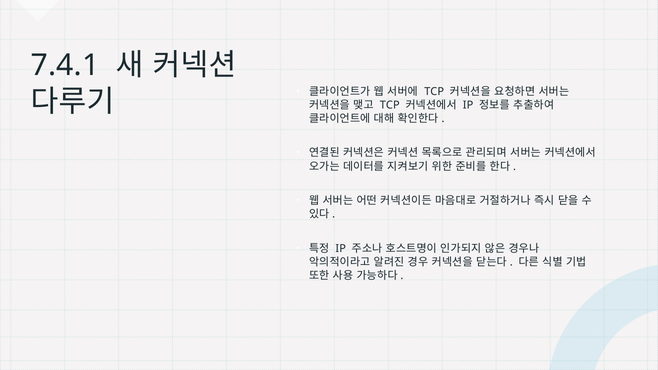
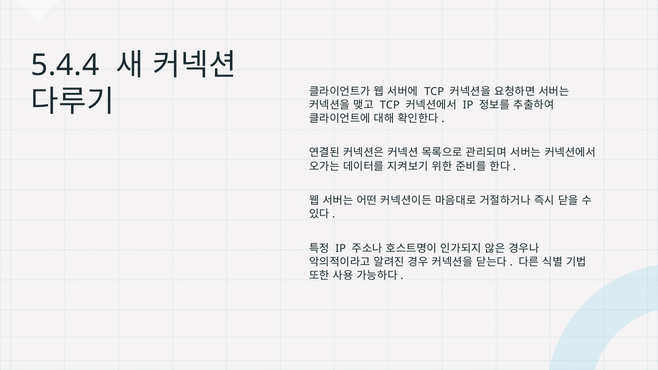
7.4.1: 7.4.1 -> 5.4.4 (65, 66)
